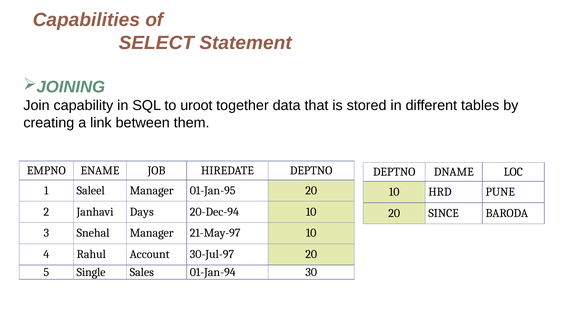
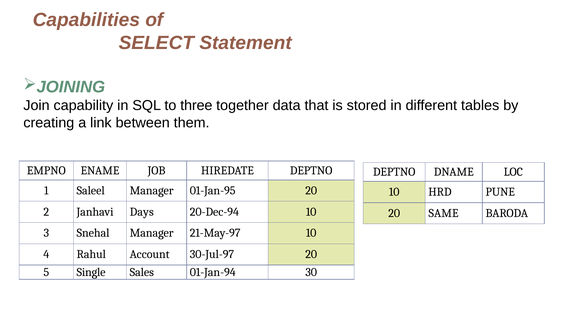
uroot: uroot -> three (196, 106)
SINCE: SINCE -> SAME (443, 213)
